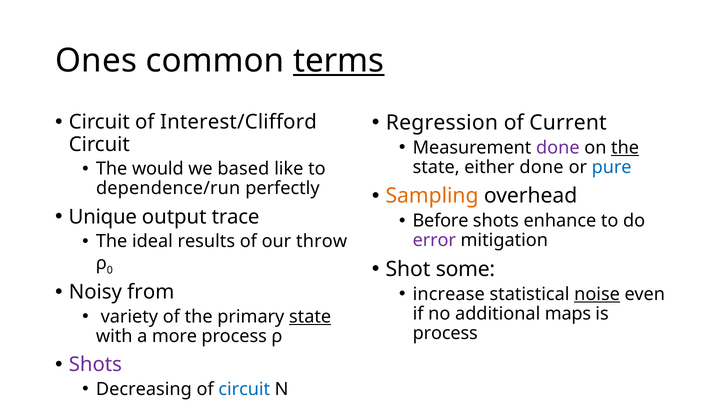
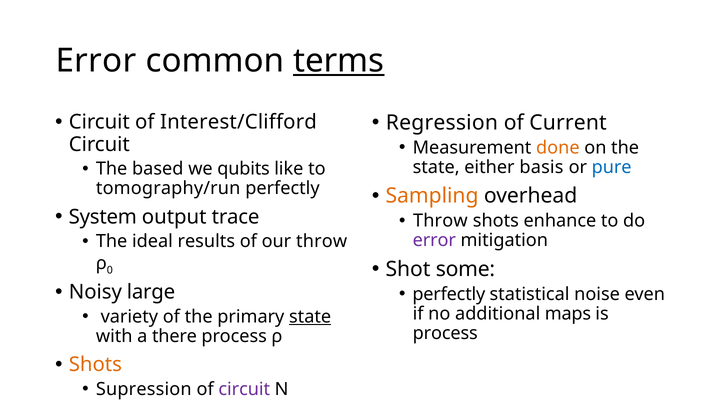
Ones: Ones -> Error (96, 61)
done colour: purple -> orange (558, 147)
the underline: present -> none (625, 147)
would: would -> based (158, 169)
based: based -> qubits (244, 169)
either done: done -> basis (542, 167)
dependence/run: dependence/run -> tomography/run (168, 188)
Unique: Unique -> System (103, 216)
Before: Before -> Throw (440, 220)
from: from -> large (151, 292)
increase: increase -> perfectly (449, 294)
noise underline: present -> none (597, 294)
more: more -> there (174, 336)
Shots colour: purple -> orange (95, 364)
Decreasing: Decreasing -> Supression (144, 389)
circuit colour: blue -> purple (244, 389)
